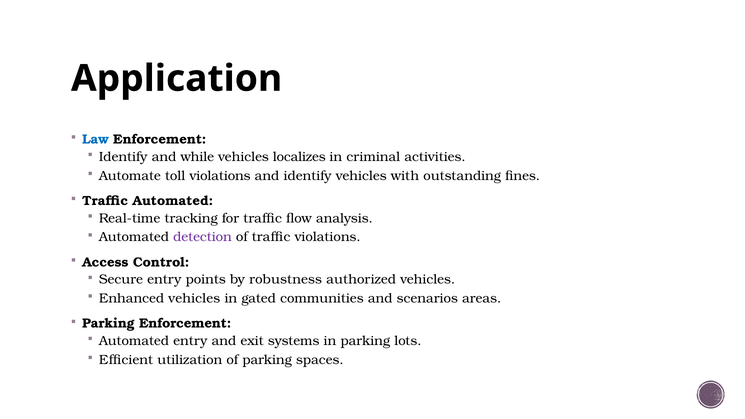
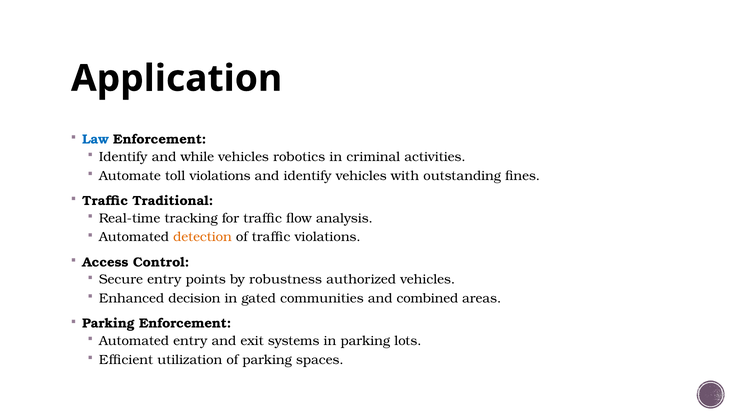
localizes: localizes -> robotics (299, 157)
Traffic Automated: Automated -> Traditional (173, 201)
detection colour: purple -> orange (202, 237)
Enhanced vehicles: vehicles -> decision (194, 299)
scenarios: scenarios -> combined (427, 299)
